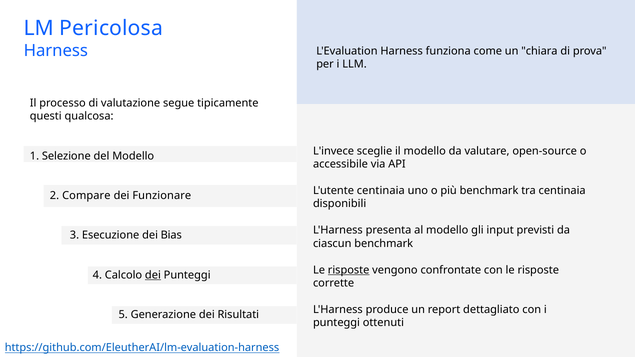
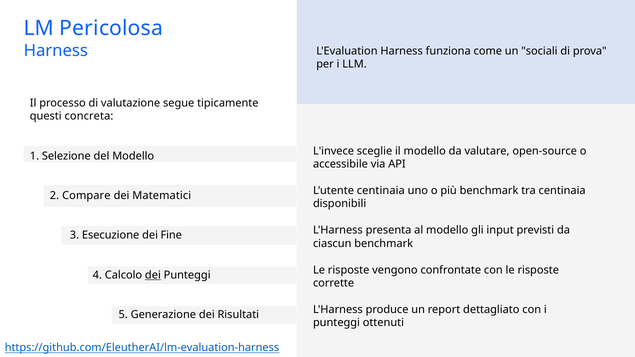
chiara: chiara -> sociali (539, 51)
qualcosa: qualcosa -> concreta (89, 116)
Funzionare: Funzionare -> Matematici (162, 196)
Bias: Bias -> Fine (171, 235)
risposte underline: present -> none (349, 270)
